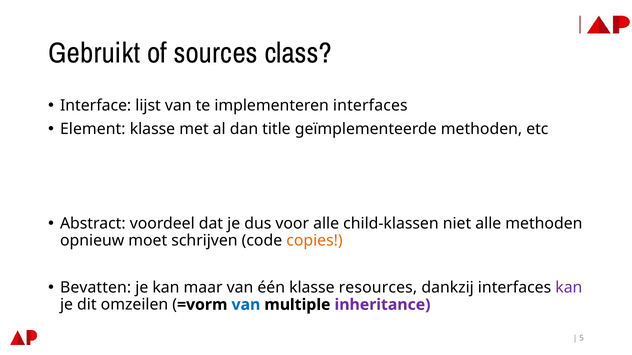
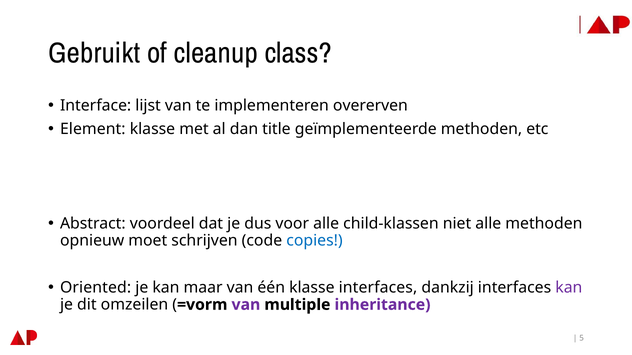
sources: sources -> cleanup (216, 53)
implementeren interfaces: interfaces -> overerven (370, 105)
copies colour: orange -> blue (314, 241)
Bevatten: Bevatten -> Oriented (96, 288)
klasse resources: resources -> interfaces (378, 288)
van colour: blue -> purple (246, 305)
